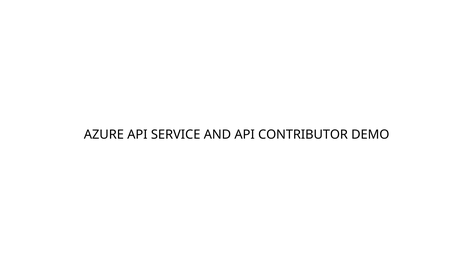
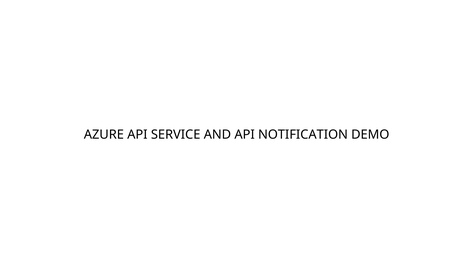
CONTRIBUTOR: CONTRIBUTOR -> NOTIFICATION (303, 135)
